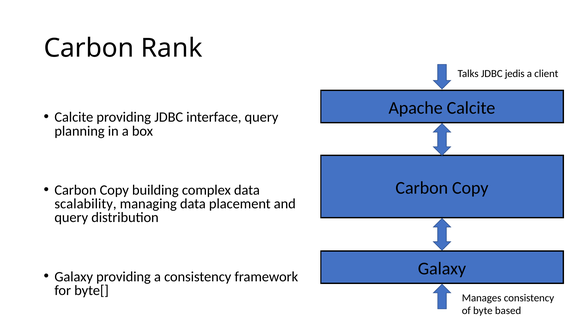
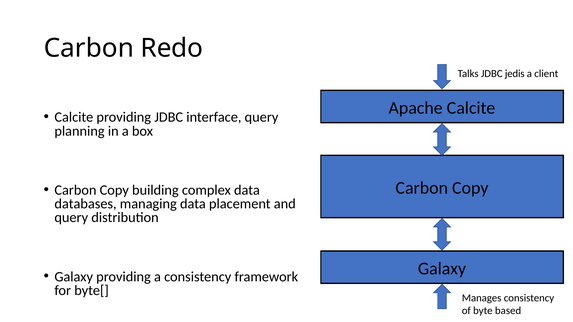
Rank: Rank -> Redo (172, 48)
scalability: scalability -> databases (86, 204)
